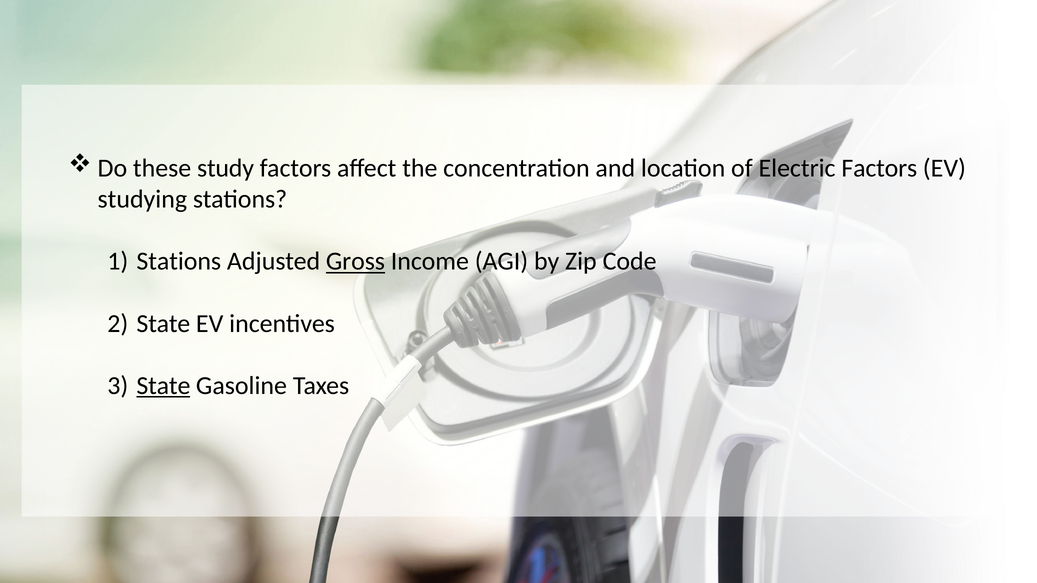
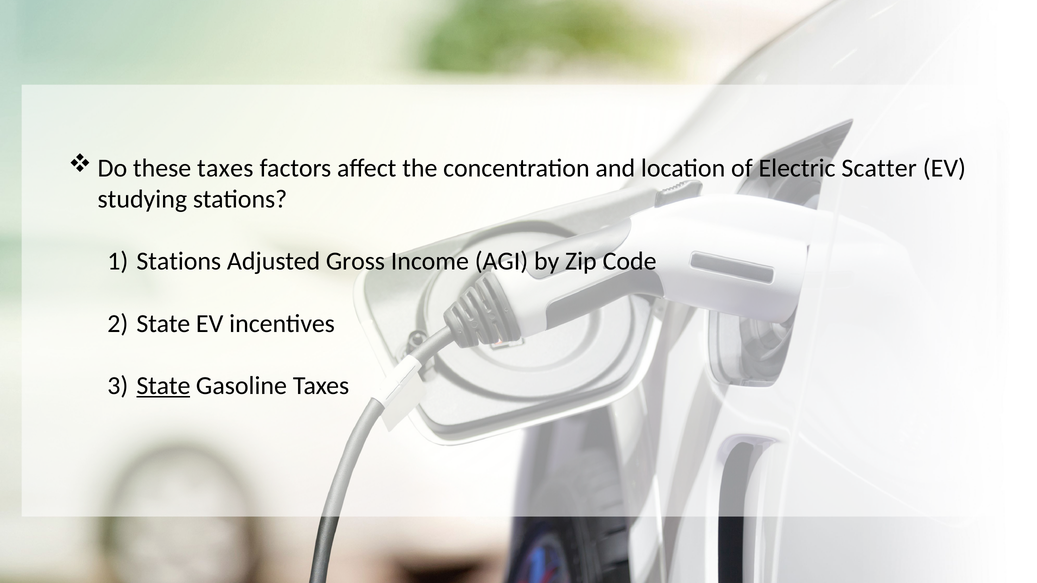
these study: study -> taxes (225, 168)
Electric Factors: Factors -> Scatter (879, 168)
Gross underline: present -> none (355, 262)
